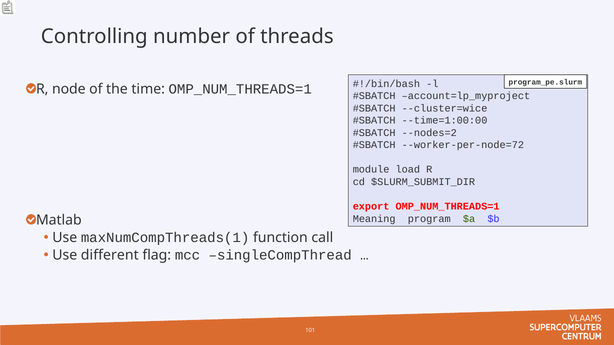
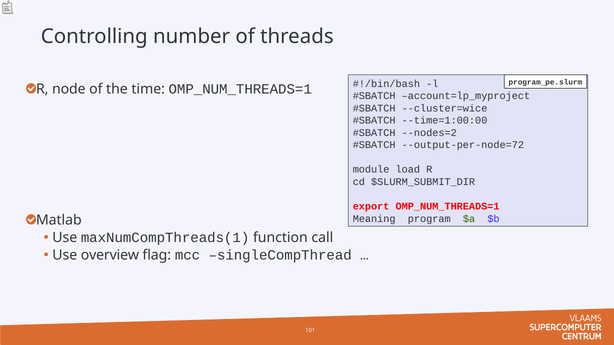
--worker-per-node=72: --worker-per-node=72 -> --output-per-node=72 (463, 145)
different: different -> overview (110, 255)
